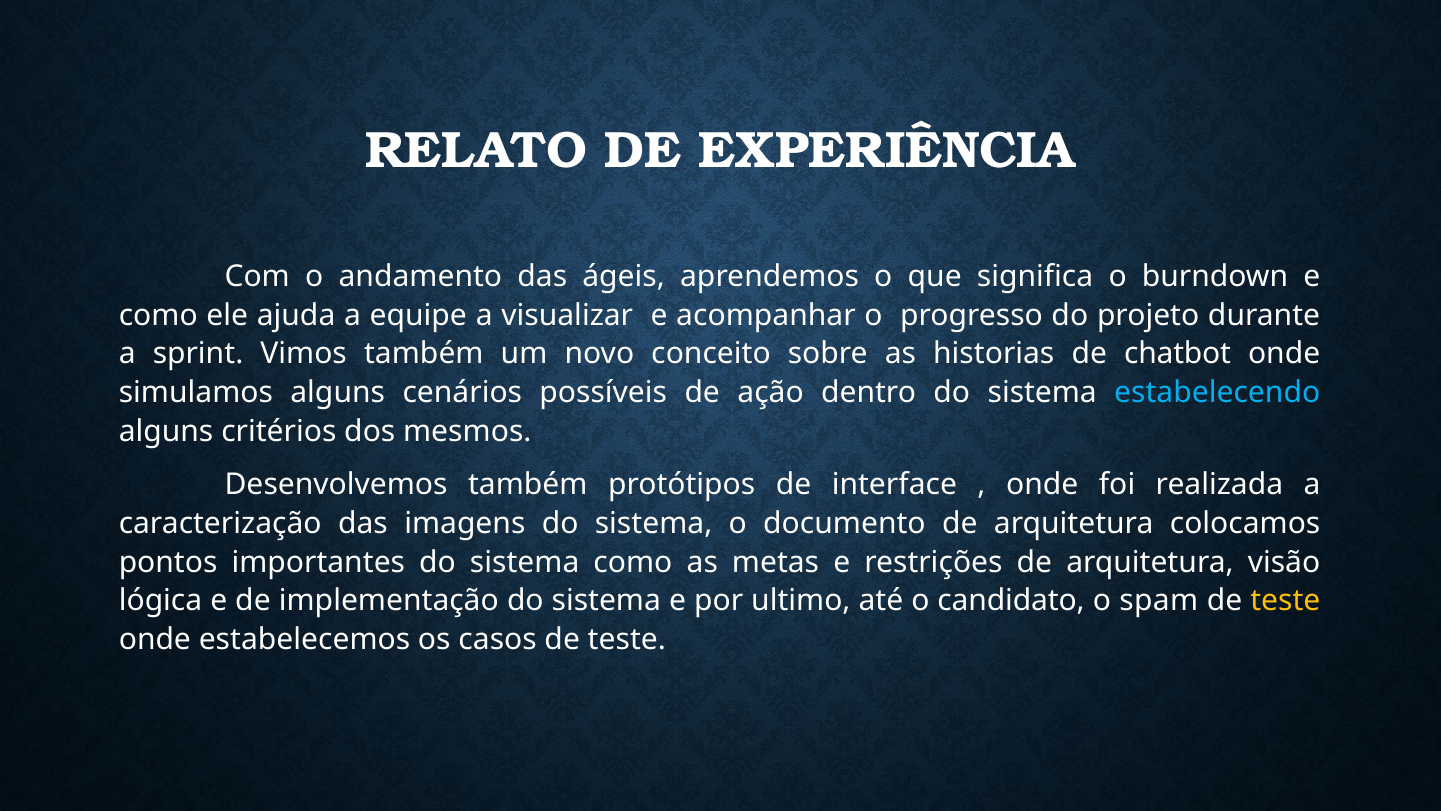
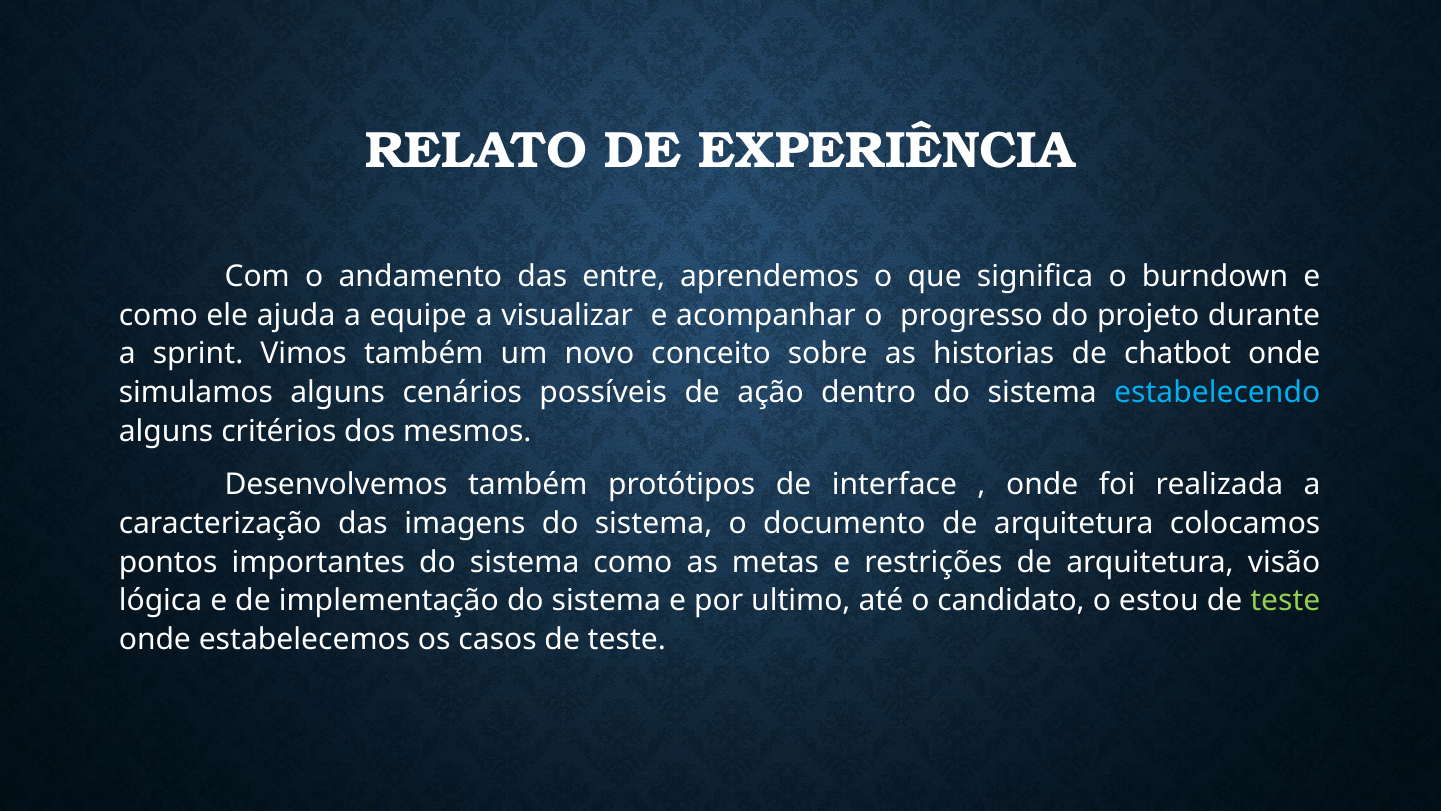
ágeis: ágeis -> entre (624, 276)
spam: spam -> estou (1159, 601)
teste colour: yellow -> light green (1285, 601)
